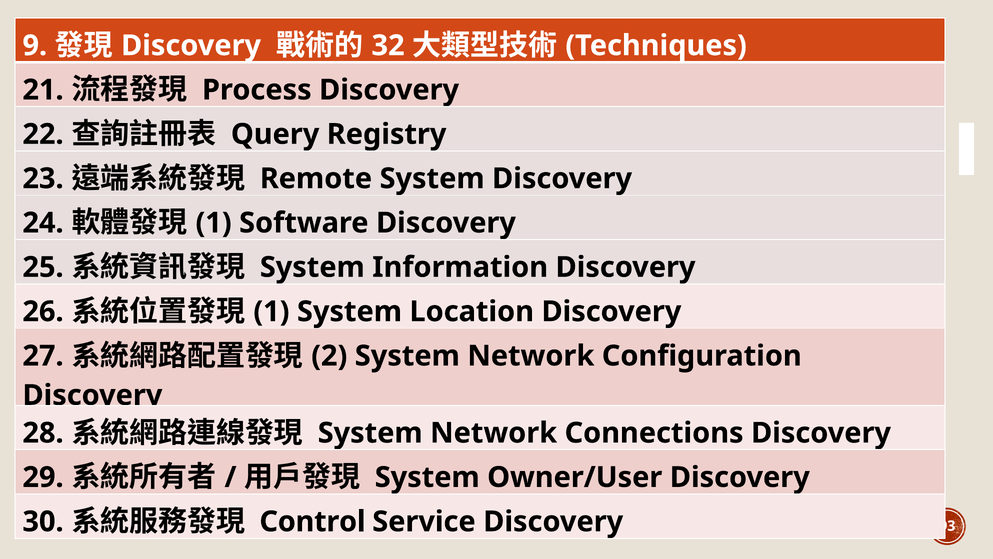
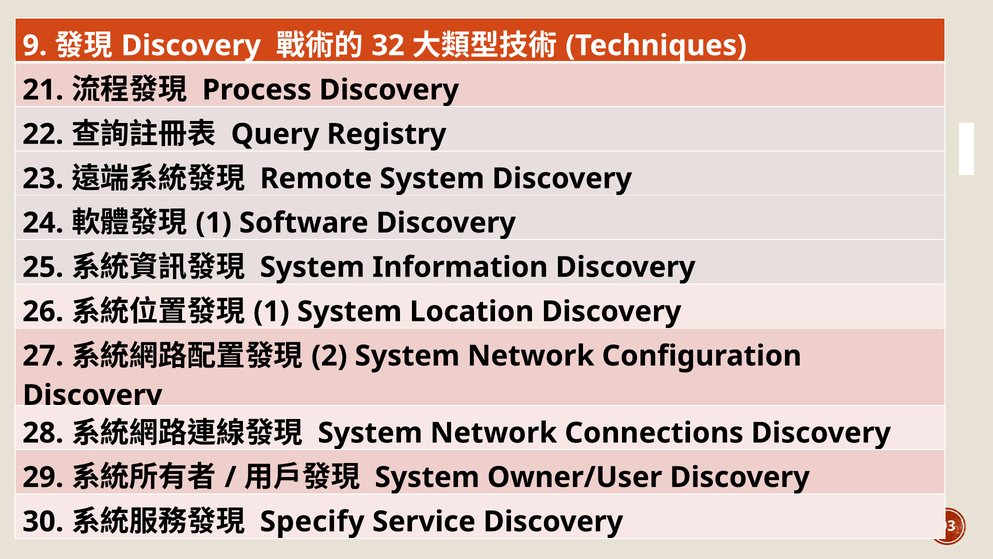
Control: Control -> Specify (312, 521)
